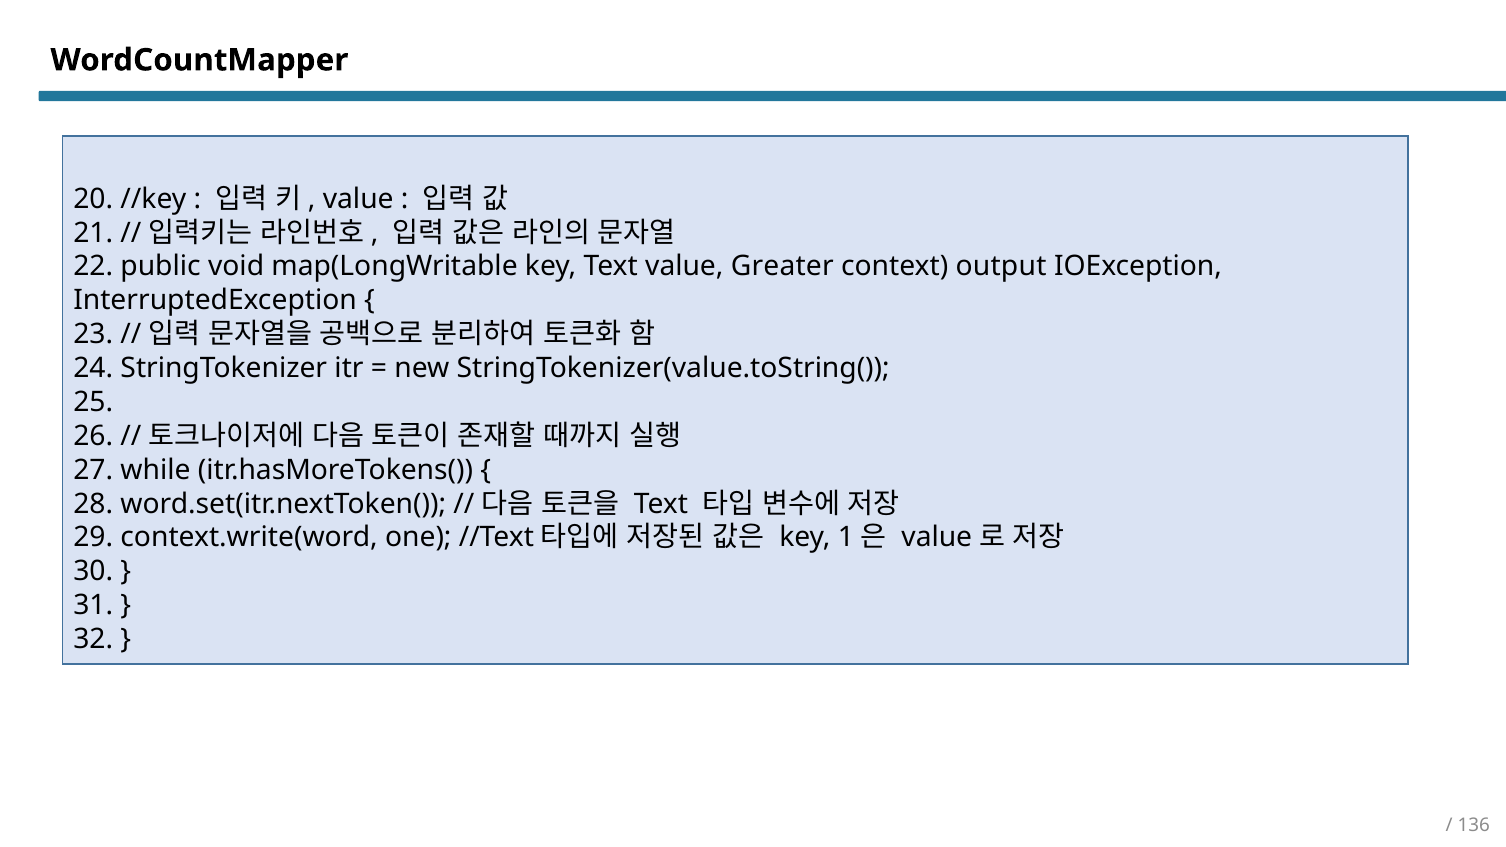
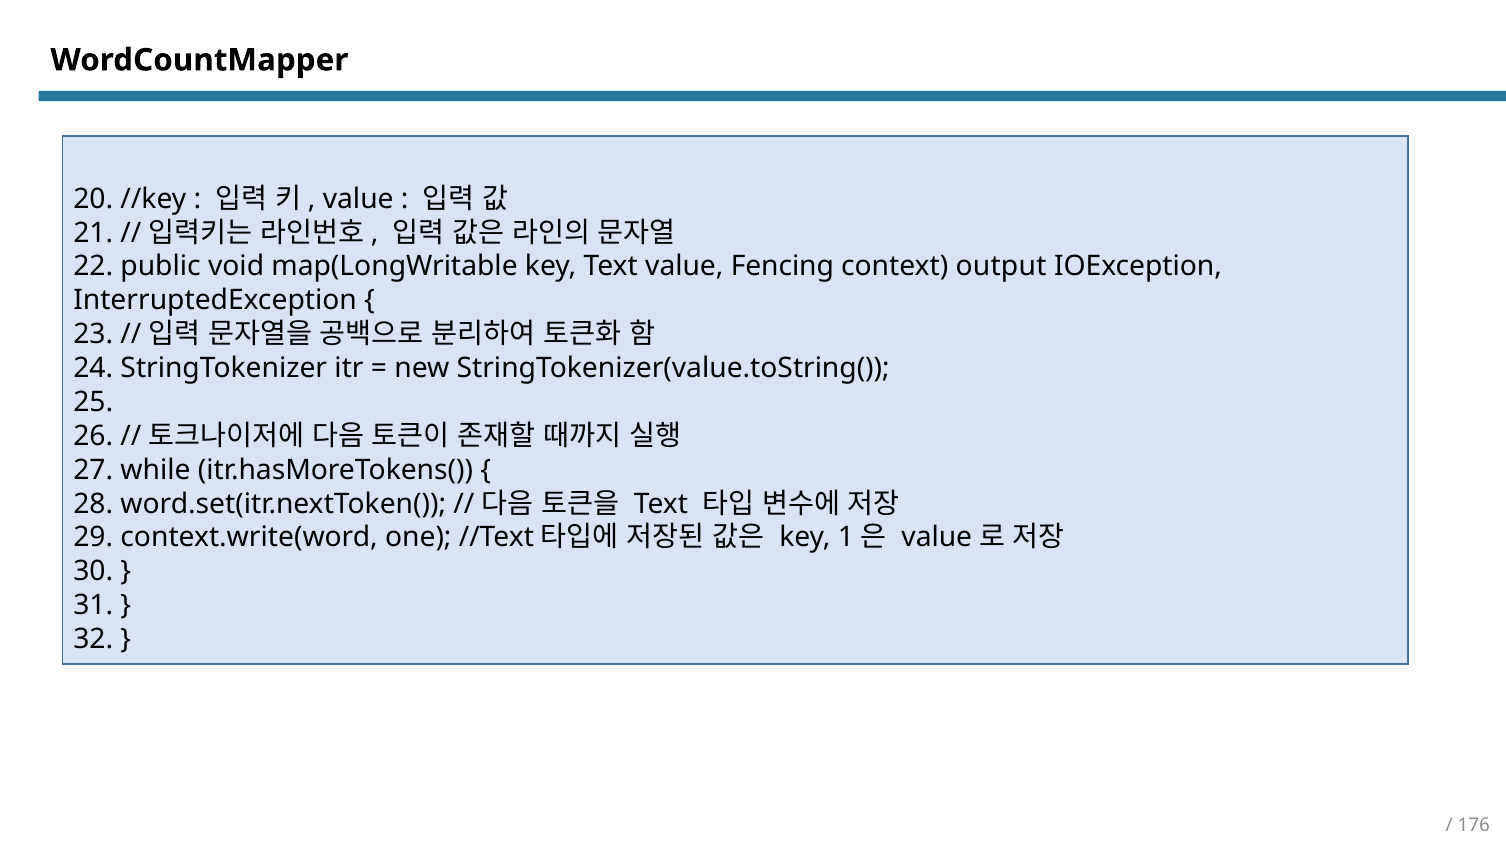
Greater: Greater -> Fencing (782, 267)
136: 136 -> 176 (1474, 825)
